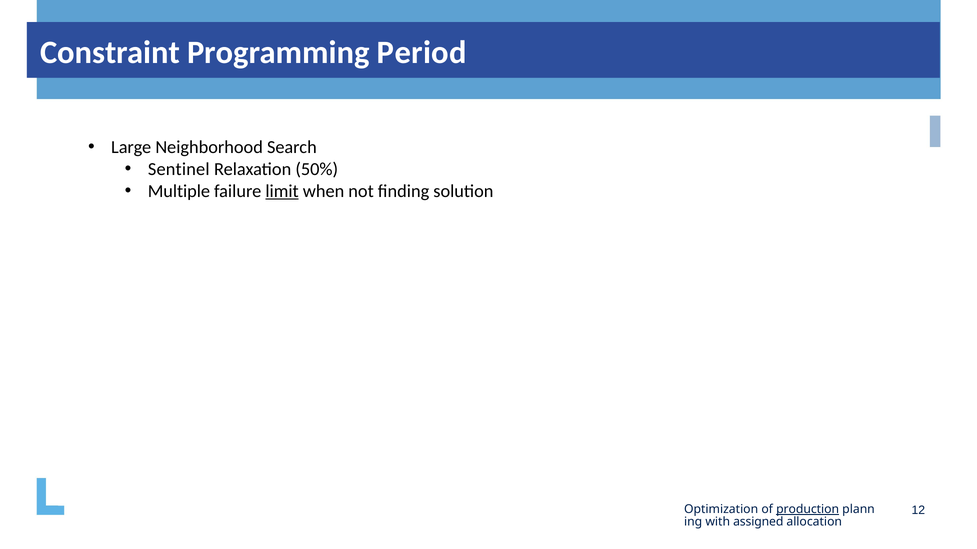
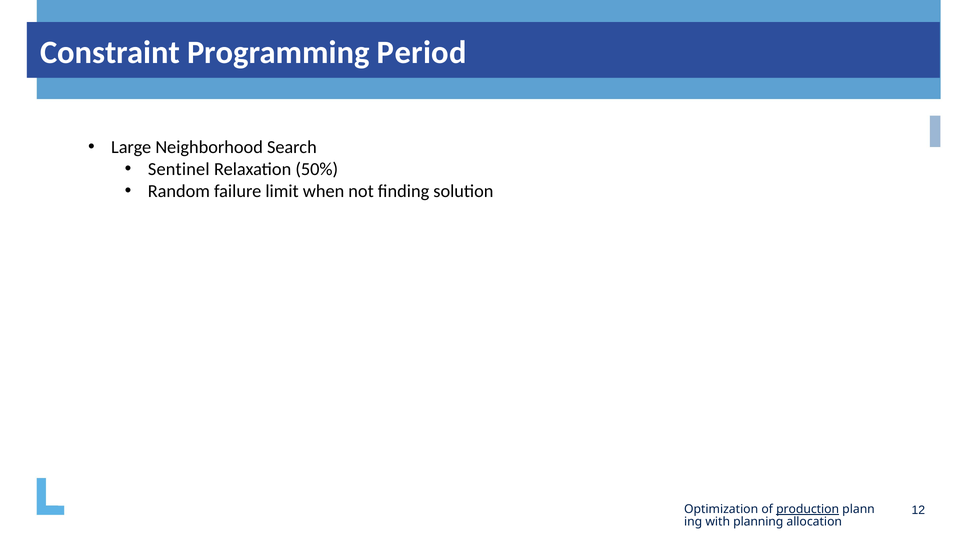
Multiple: Multiple -> Random (179, 191)
limit underline: present -> none (282, 191)
assigned: assigned -> planning (758, 522)
